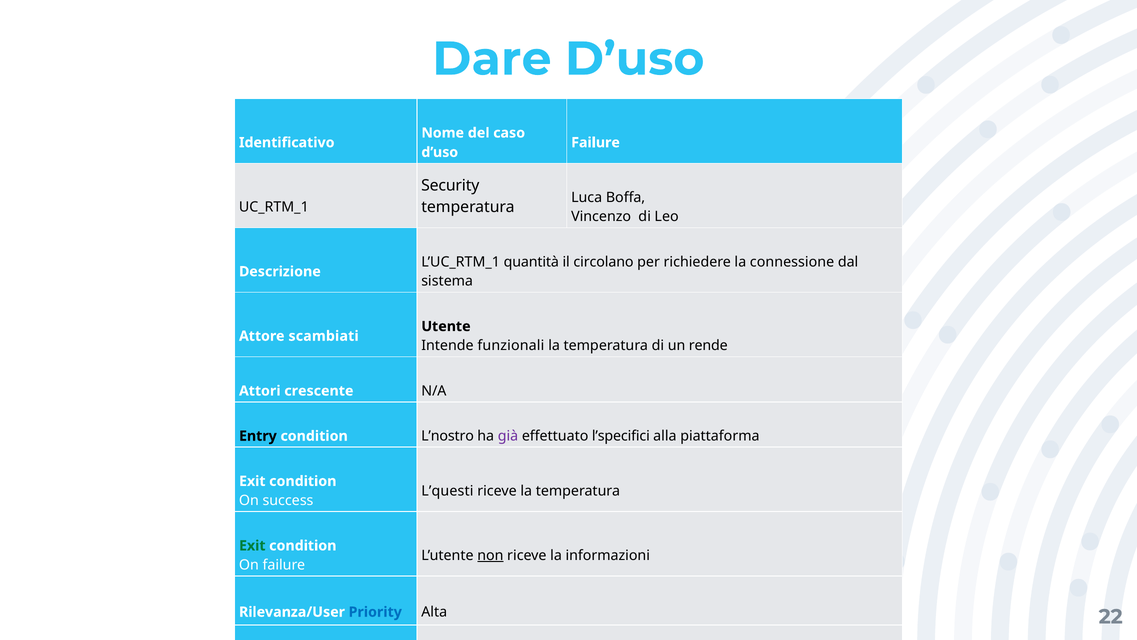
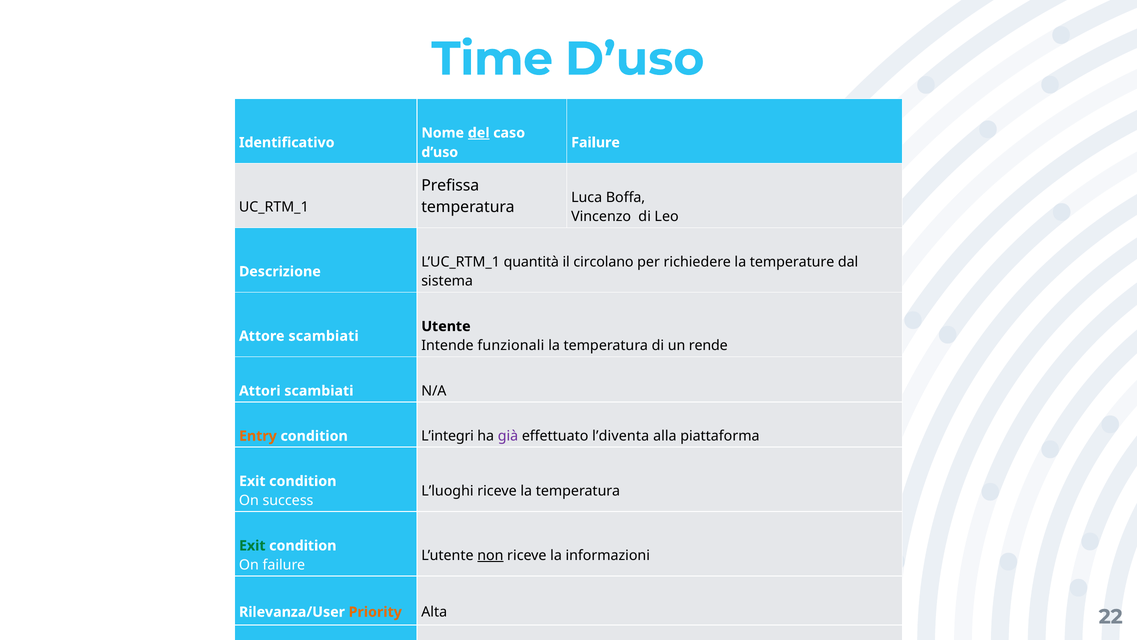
Dare: Dare -> Time (492, 59)
del underline: none -> present (479, 133)
Security: Security -> Prefissa (450, 186)
connessione: connessione -> temperature (792, 262)
Attori crescente: crescente -> scambiati (319, 391)
Entry colour: black -> orange (258, 436)
L’nostro: L’nostro -> L’integri (448, 436)
l’specifici: l’specifici -> l’diventa (621, 436)
L’questi: L’questi -> L’luoghi (447, 491)
Priority colour: blue -> orange (375, 612)
